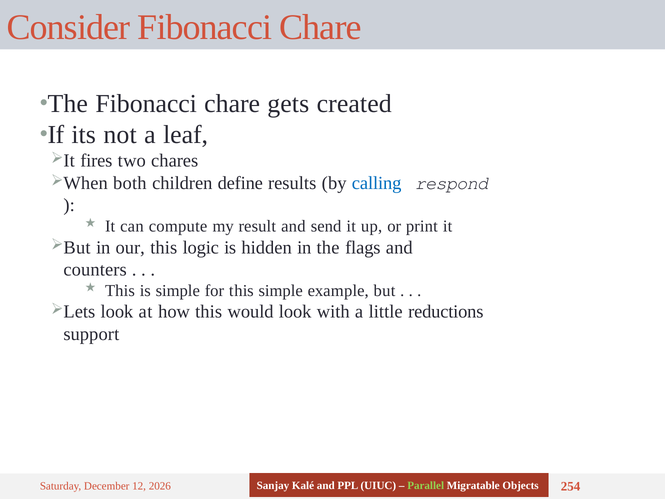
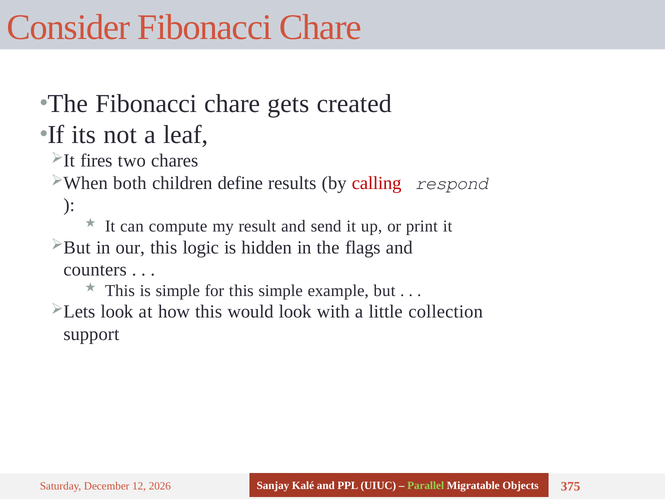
calling colour: blue -> red (377, 183)
reductions: reductions -> collection (446, 312)
254: 254 -> 375 (571, 486)
